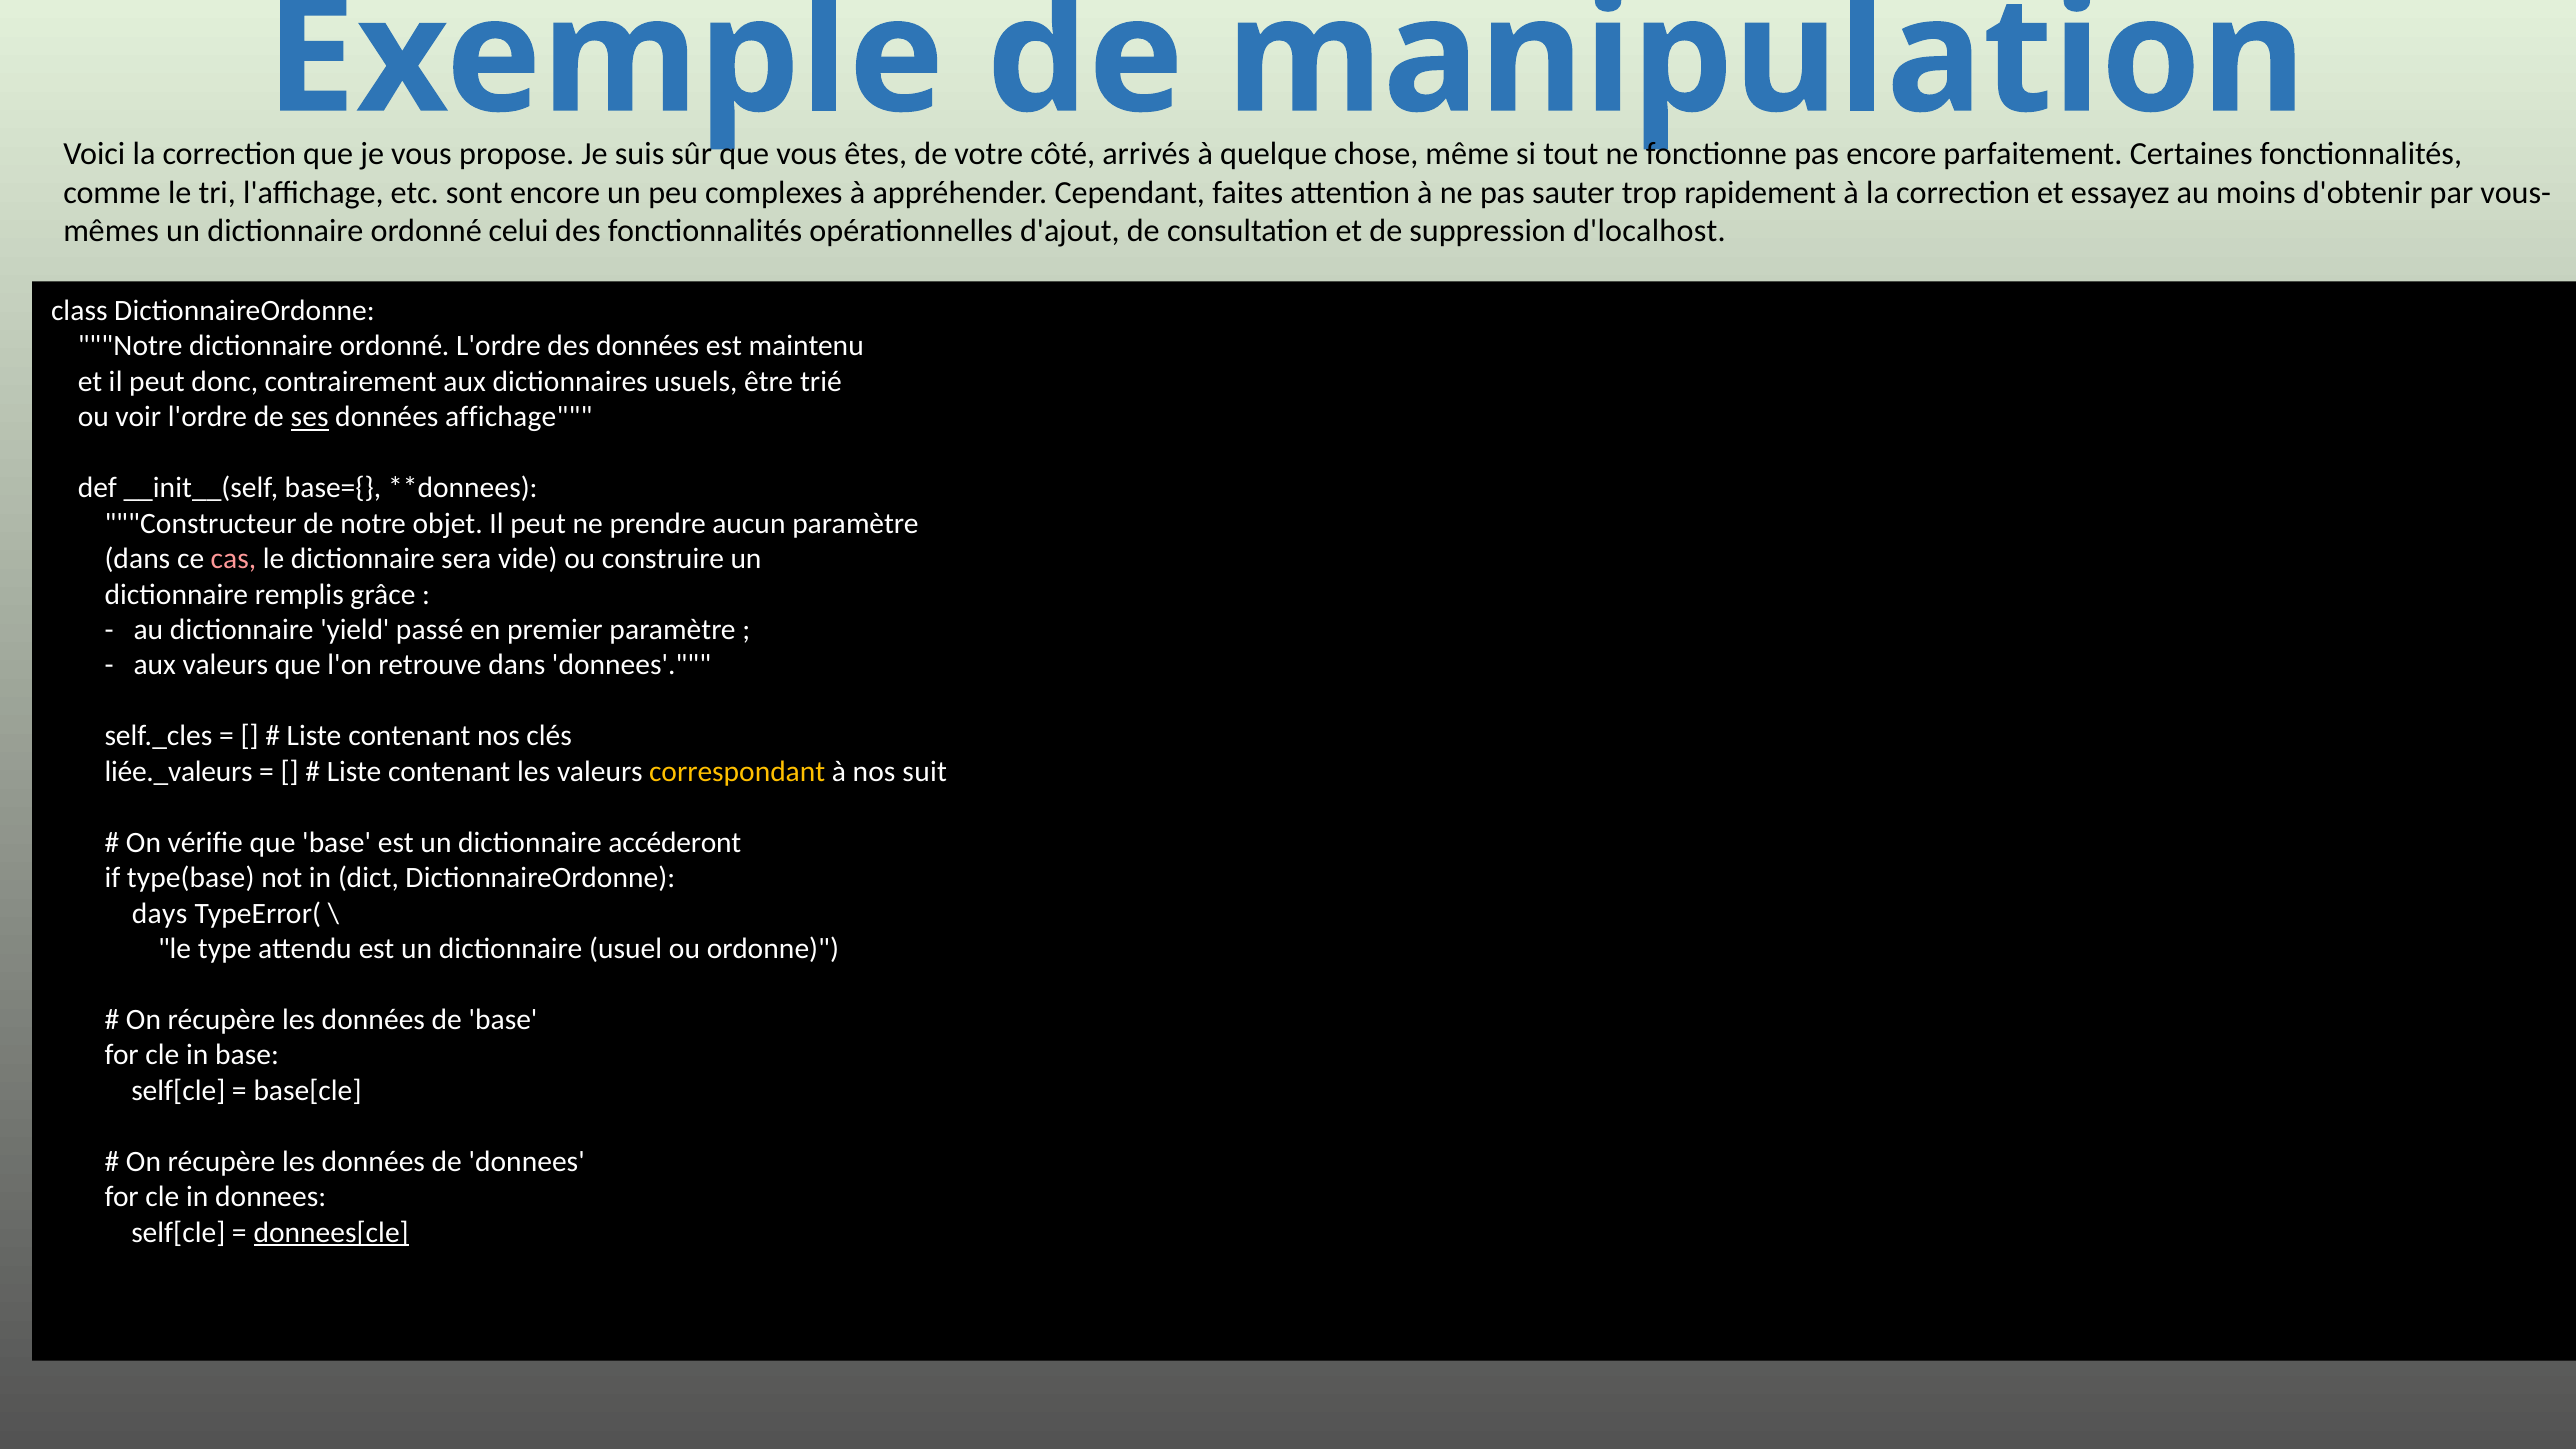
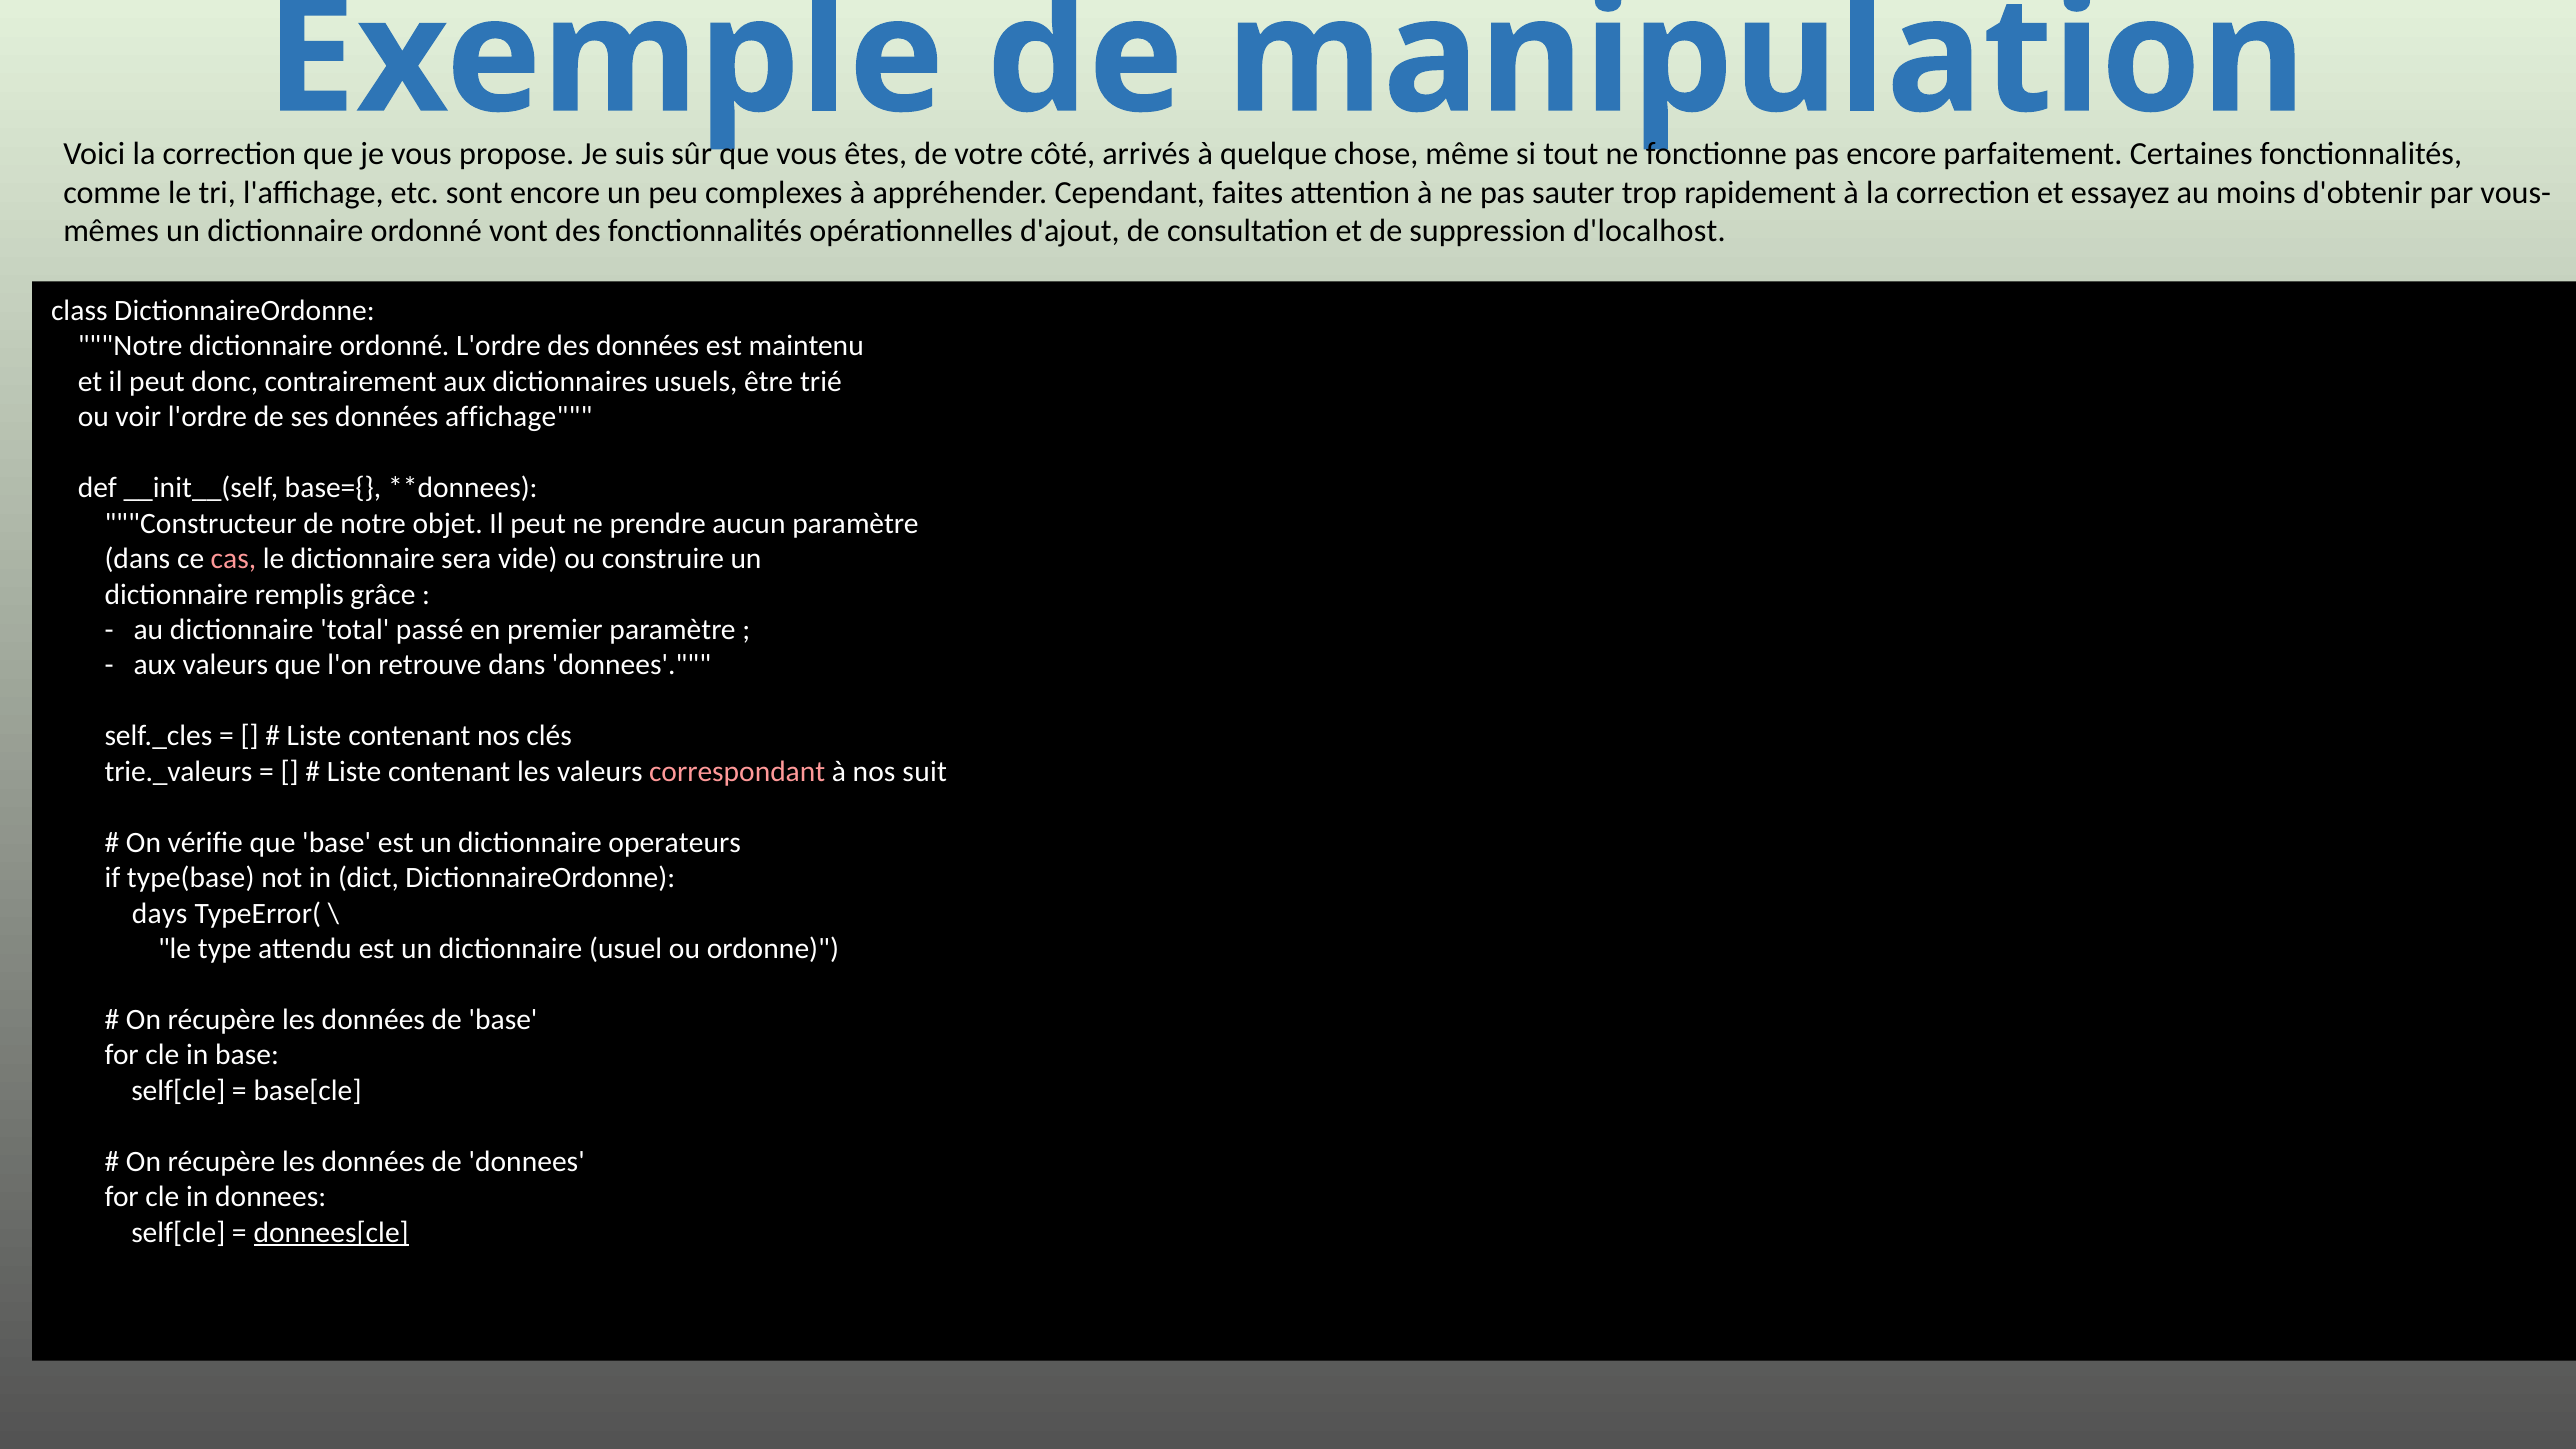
celui: celui -> vont (518, 231)
ses underline: present -> none (310, 417)
yield: yield -> total (355, 630)
liée._valeurs: liée._valeurs -> trie._valeurs (179, 771)
correspondant colour: yellow -> pink (737, 771)
accéderont: accéderont -> operateurs (675, 842)
